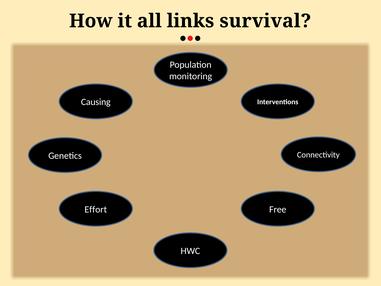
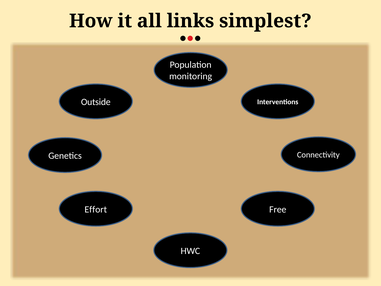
survival: survival -> simplest (265, 21)
Causing: Causing -> Outside (96, 102)
